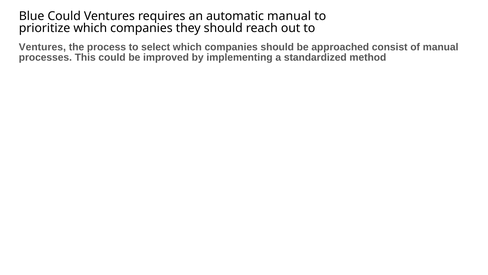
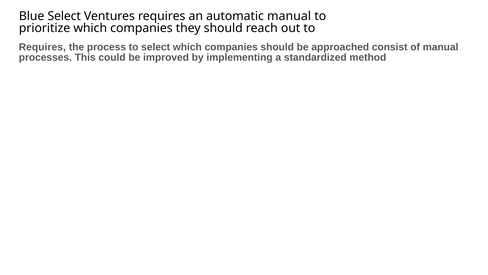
Blue Could: Could -> Select (64, 16)
Ventures: Ventures -> Requires (42, 47)
